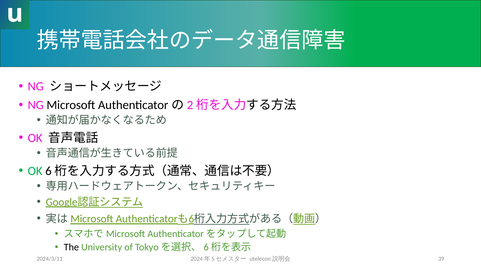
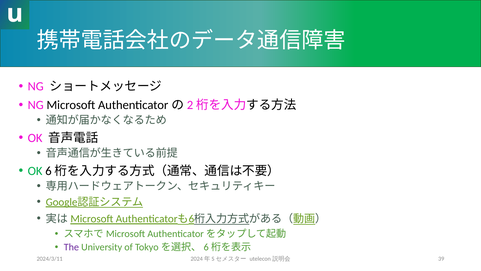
The colour: black -> purple (71, 247)
